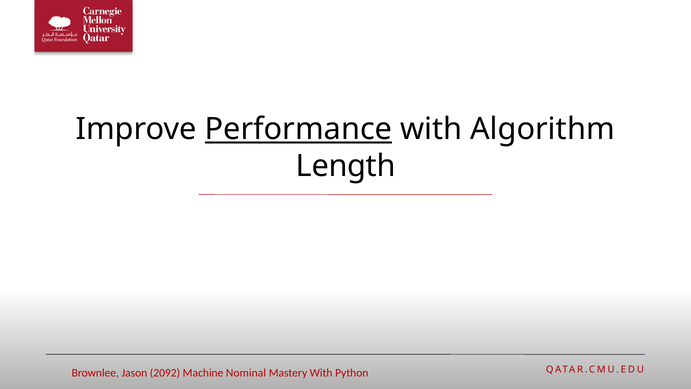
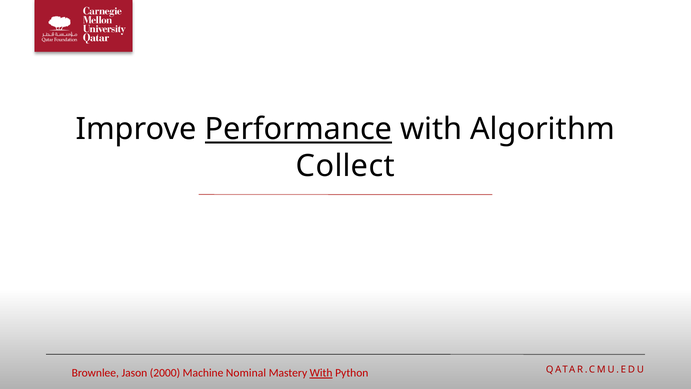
Length: Length -> Collect (345, 166)
2092: 2092 -> 2000 (165, 373)
With underline: none -> present (321, 373)
